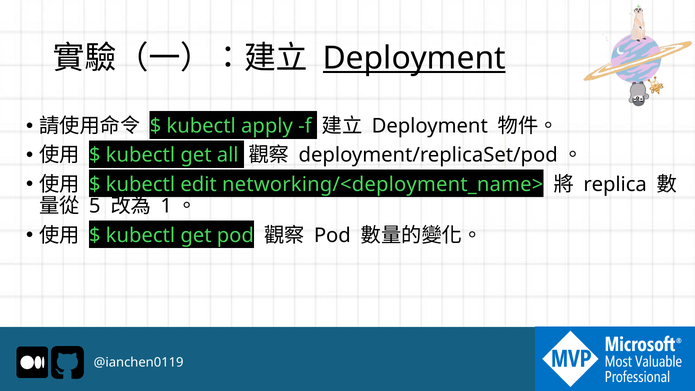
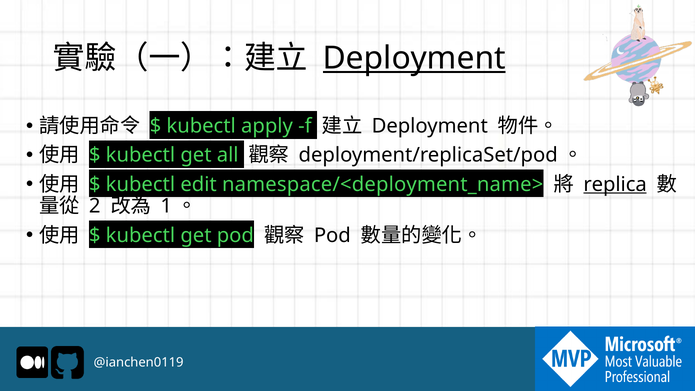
networking/<deployment_name>: networking/<deployment_name> -> namespace/<deployment_name> (383, 184)
replica underline: none -> present (615, 184)
5: 5 -> 2 (95, 206)
